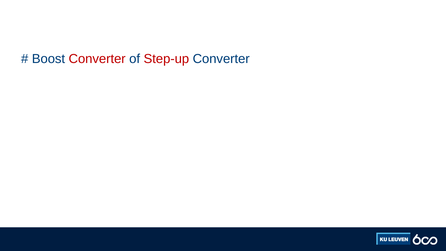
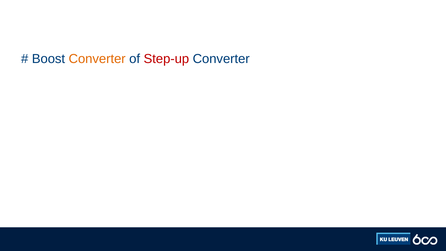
Converter colour: red -> orange (97, 59)
